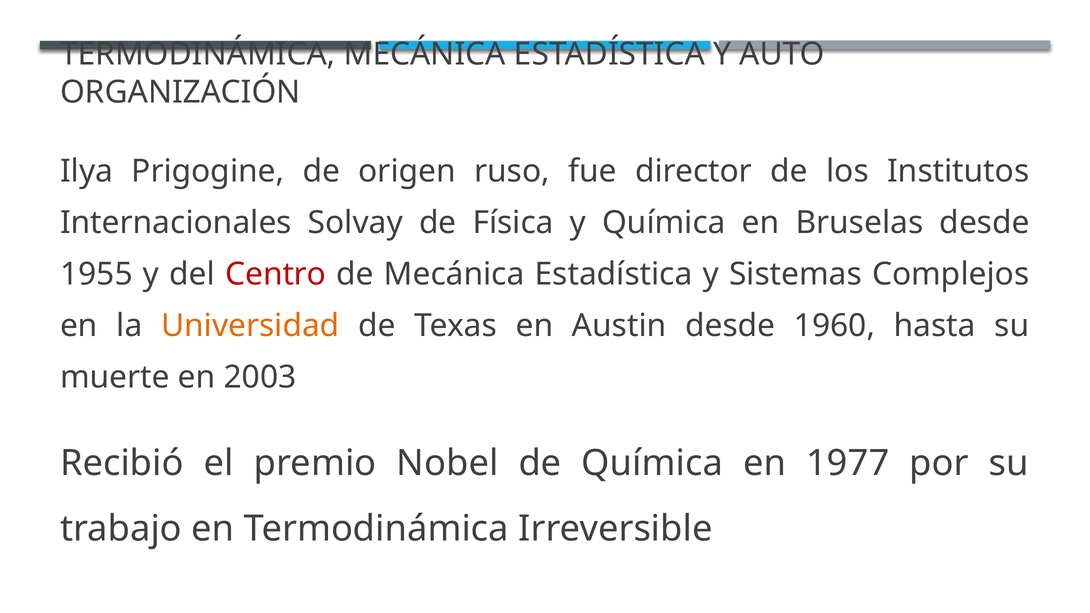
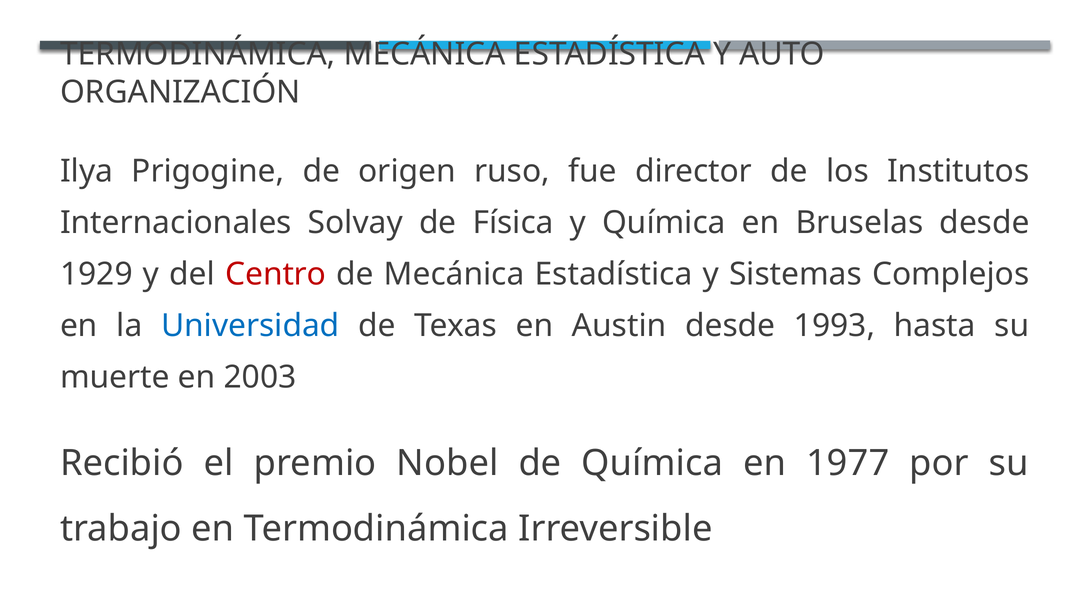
1955: 1955 -> 1929 (96, 274)
Universidad colour: orange -> blue (250, 326)
1960: 1960 -> 1993 (834, 326)
